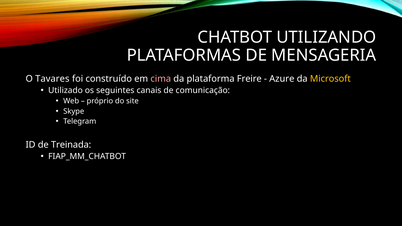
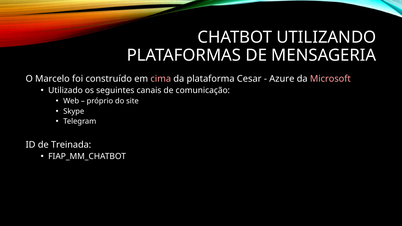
Tavares: Tavares -> Marcelo (52, 79)
Freire: Freire -> Cesar (249, 79)
Microsoft colour: yellow -> pink (330, 79)
